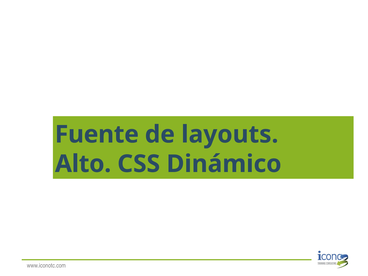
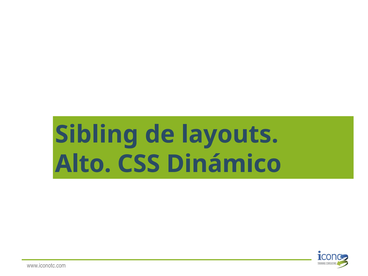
Fuente: Fuente -> Sibling (97, 134)
